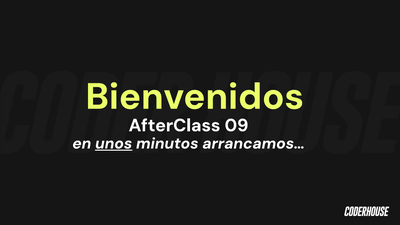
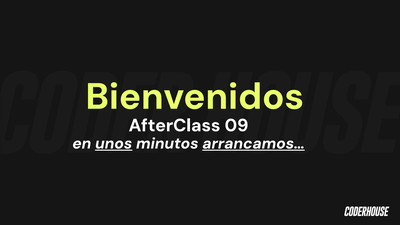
arrancamos… underline: none -> present (254, 143)
